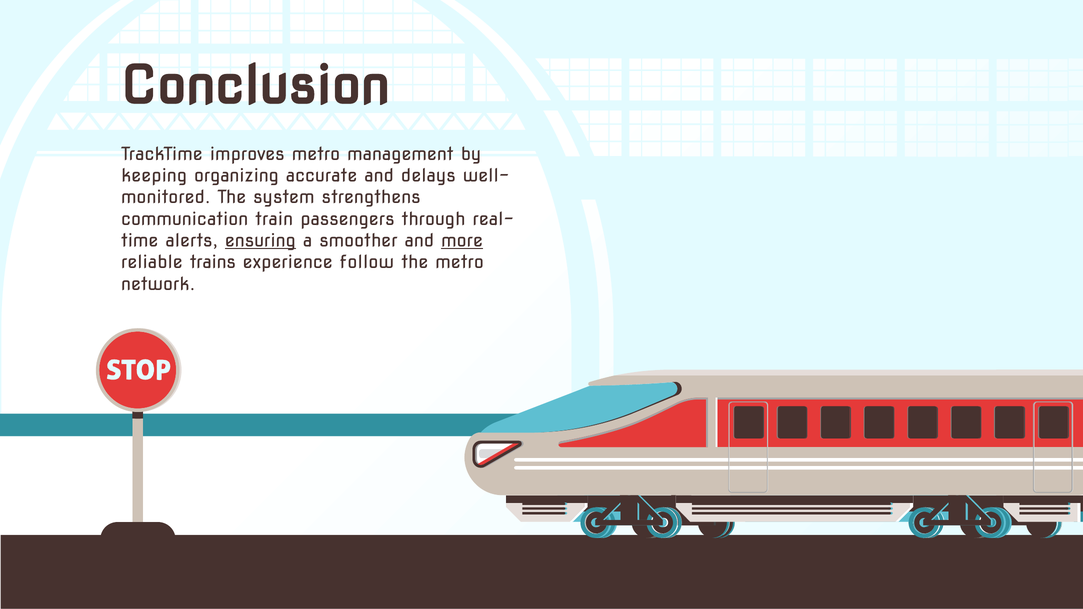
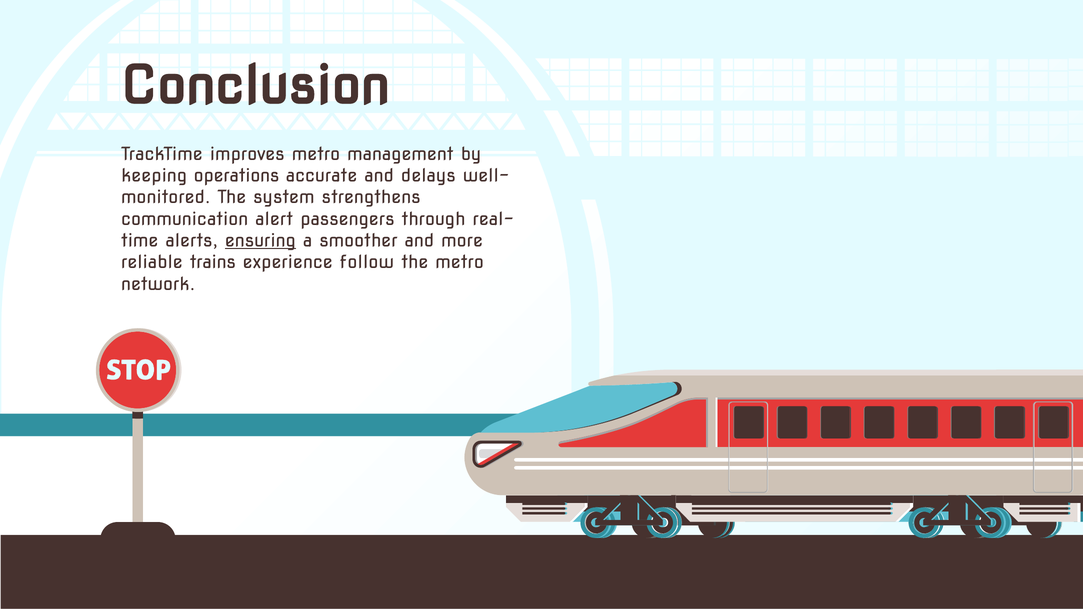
organizing: organizing -> operations (237, 176)
train: train -> alert (274, 219)
more underline: present -> none (462, 241)
